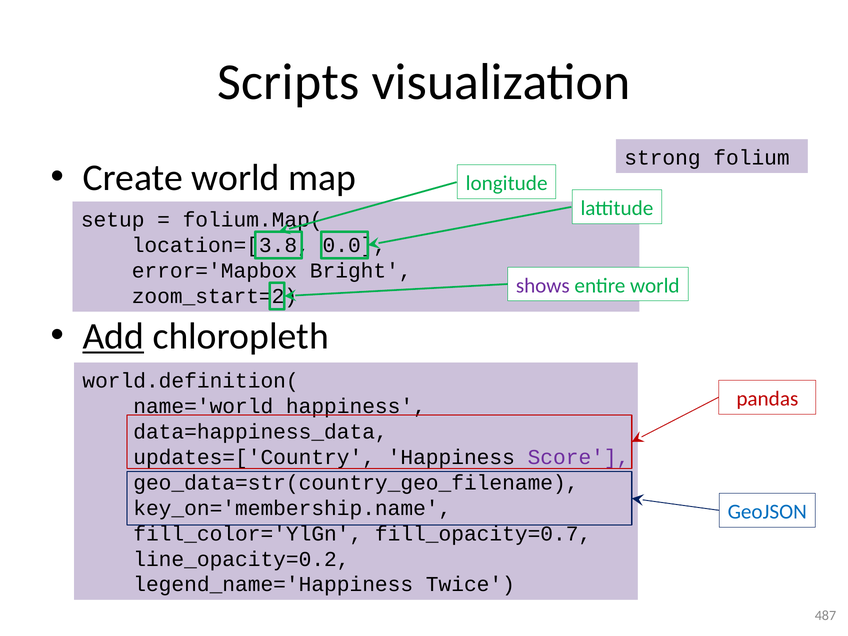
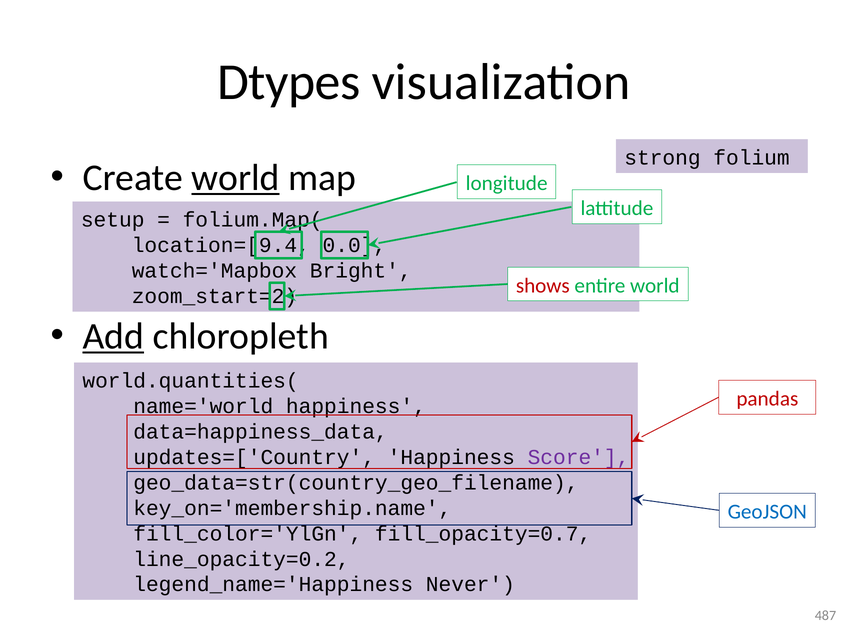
Scripts: Scripts -> Dtypes (289, 82)
world underline: none -> present (235, 178)
location=[3.8: location=[3.8 -> location=[9.4 (221, 245)
error='Mapbox: error='Mapbox -> watch='Mapbox (214, 271)
shows colour: purple -> red (543, 286)
world.definition(: world.definition( -> world.quantities( (191, 381)
Twice: Twice -> Never (470, 584)
